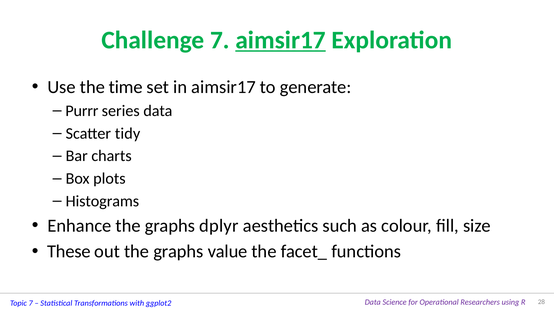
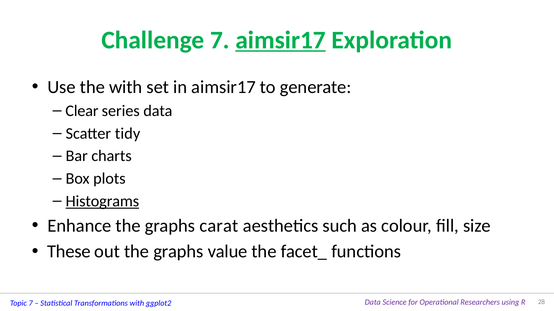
the time: time -> with (126, 87)
Purrr: Purrr -> Clear (82, 111)
Histograms underline: none -> present (102, 202)
dplyr: dplyr -> carat (219, 226)
